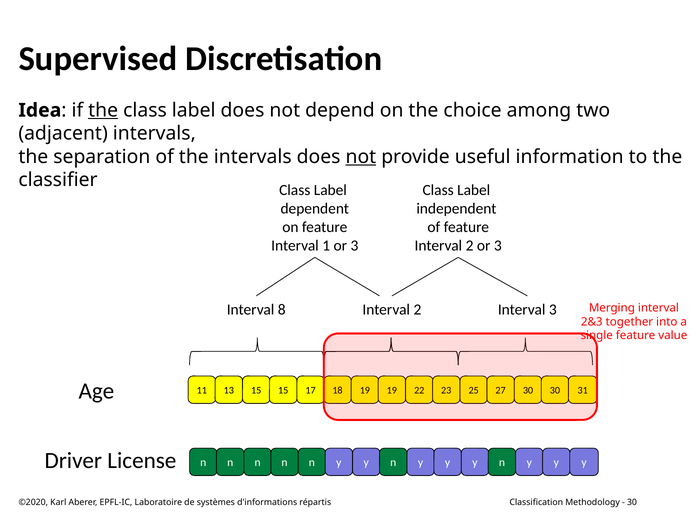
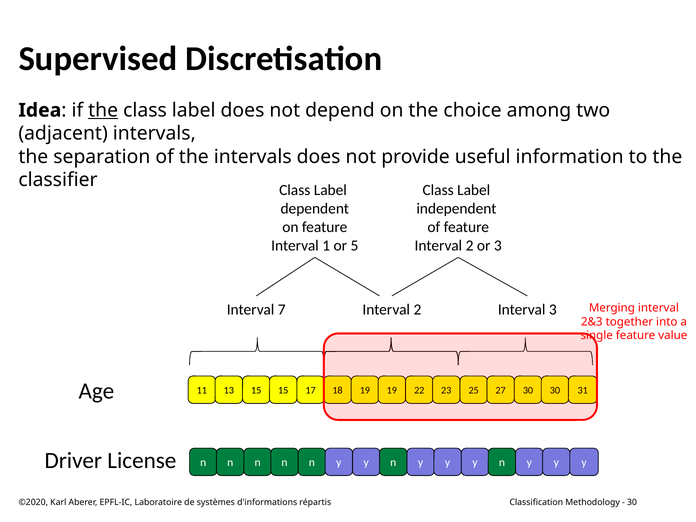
not underline: present -> none (361, 157)
1 or 3: 3 -> 5 (354, 246)
8: 8 -> 7 (282, 310)
